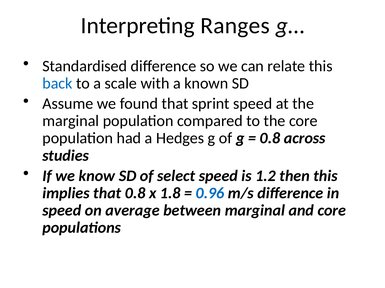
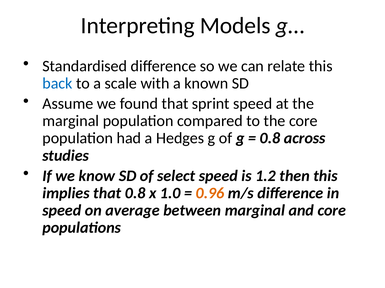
Ranges: Ranges -> Models (235, 26)
1.8: 1.8 -> 1.0 (170, 194)
0.96 colour: blue -> orange (210, 194)
